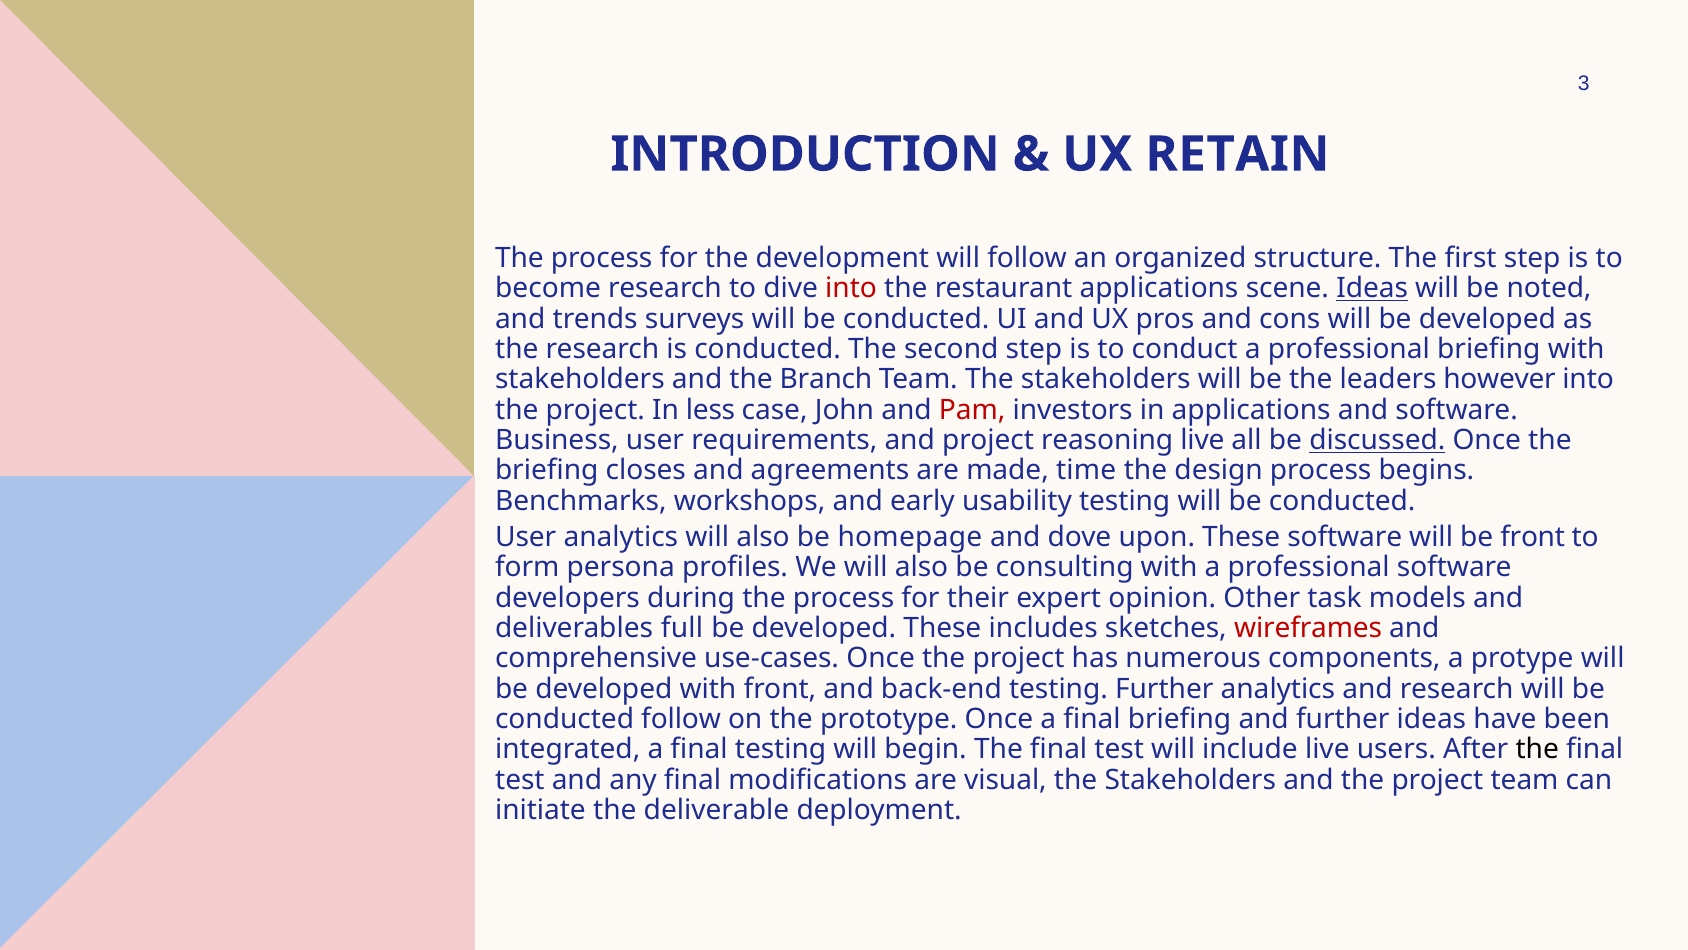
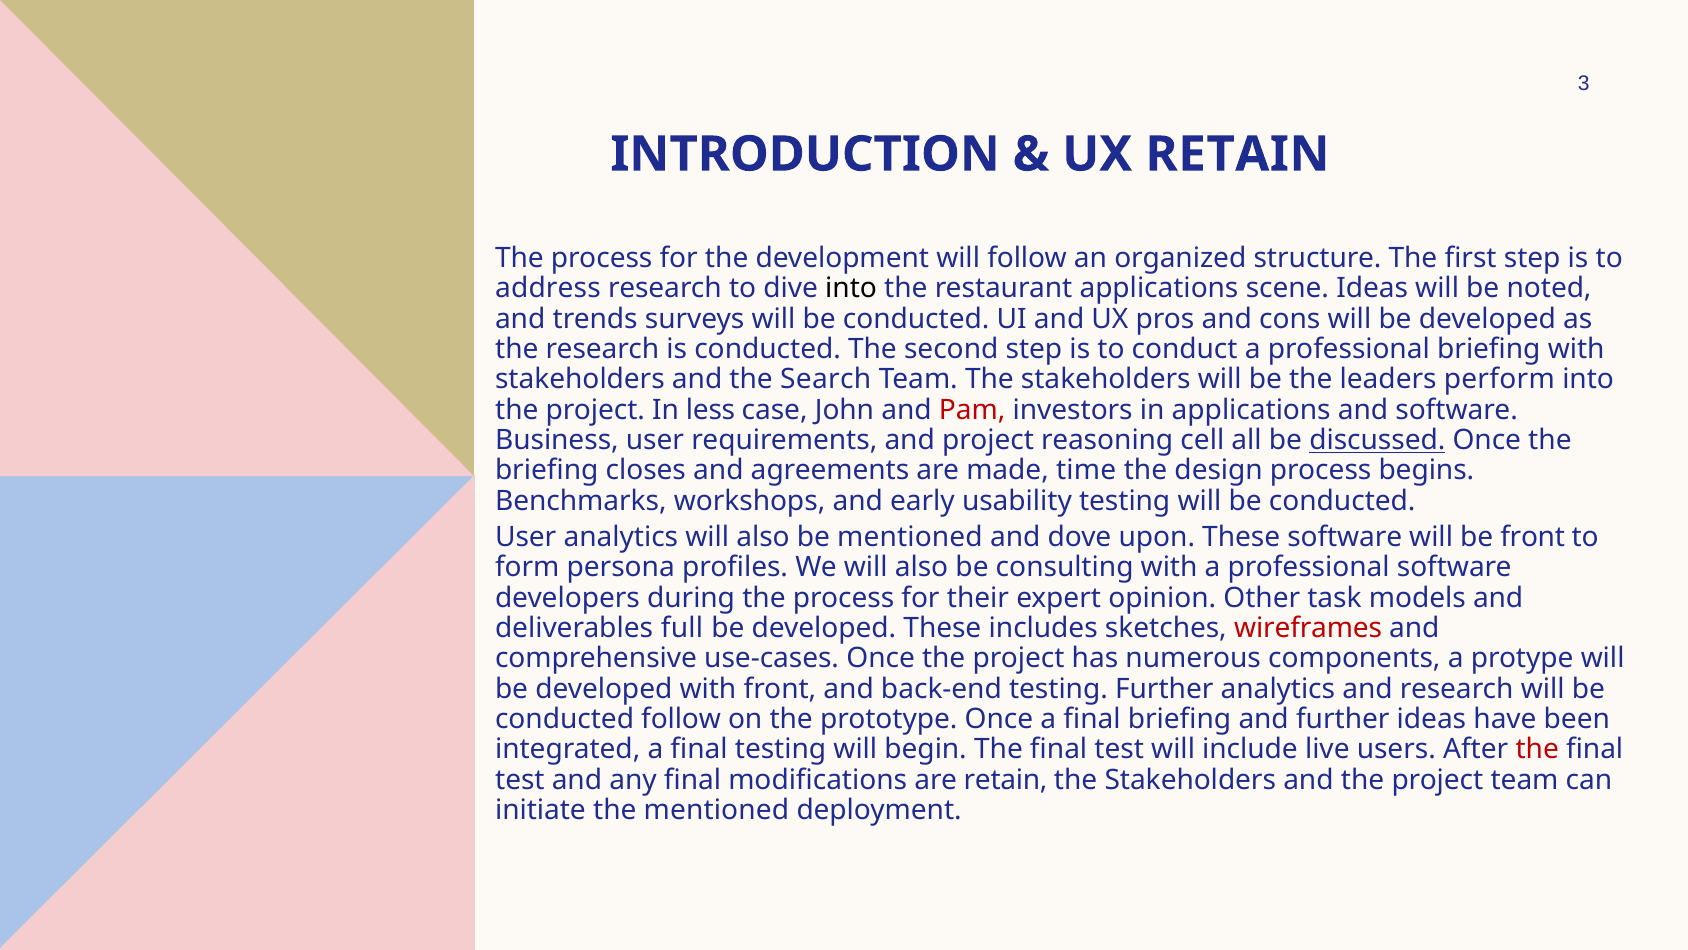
become: become -> address (548, 288)
into colour: red -> black (851, 288)
Ideas underline: present -> none (1372, 288)
Branch: Branch -> Search (826, 379)
however: however -> perform (1499, 379)
reasoning live: live -> cell (1202, 440)
be homepage: homepage -> mentioned (910, 537)
the colour: black -> red (1537, 749)
are visual: visual -> retain (1006, 780)
the deliverable: deliverable -> mentioned (716, 810)
